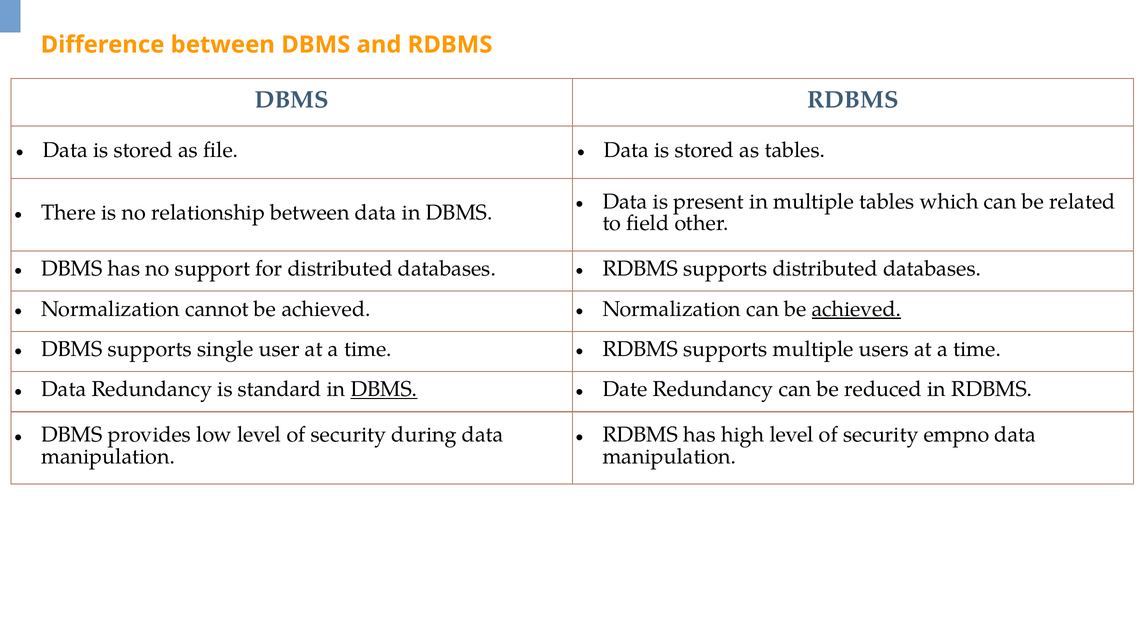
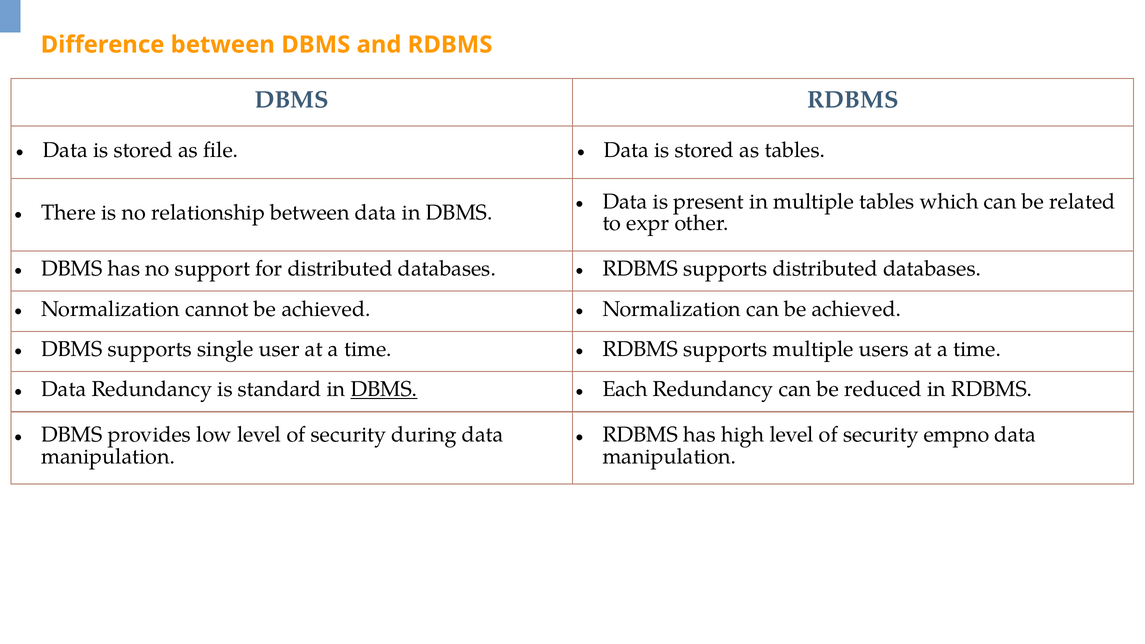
field: field -> expr (648, 223)
achieved underline: present -> none (856, 309)
Date: Date -> Each (625, 389)
